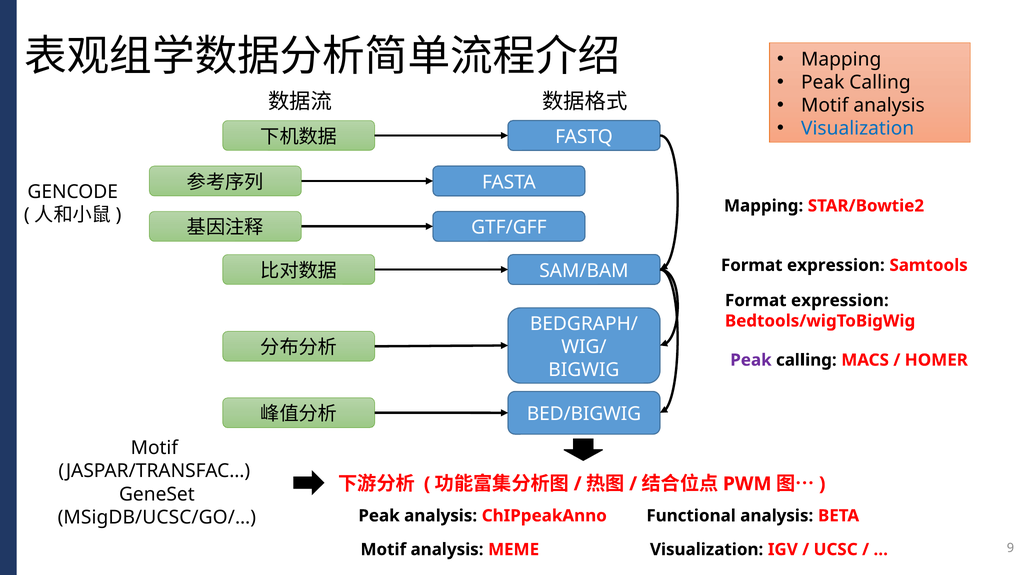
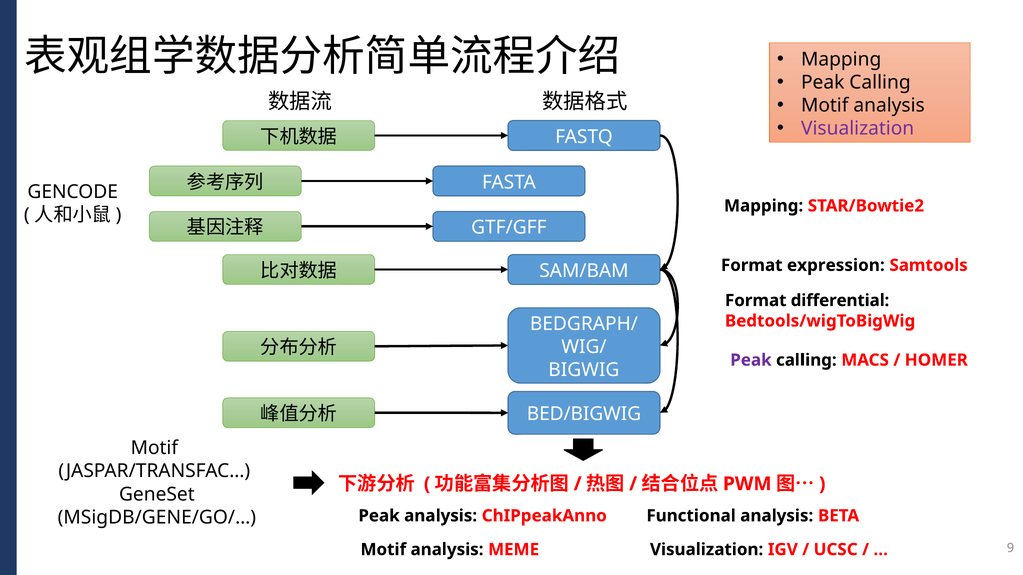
Visualization colour: blue -> purple (858, 128)
expression: expression -> differential (840, 301)
MSigDB/UCSC/GO/…: MSigDB/UCSC/GO/… -> MSigDB/GENE/GO/… (157, 518)
